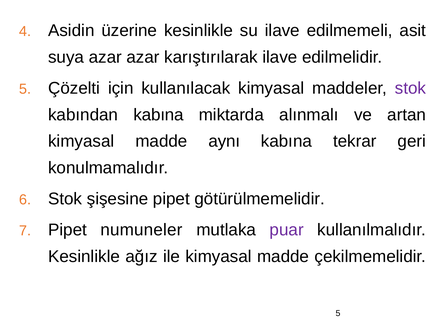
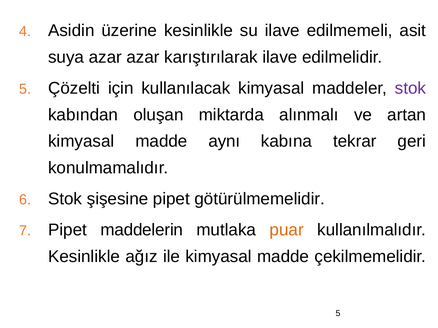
kabından kabına: kabına -> oluşan (158, 115)
numuneler: numuneler -> maddelerin (142, 230)
puar colour: purple -> orange (287, 230)
